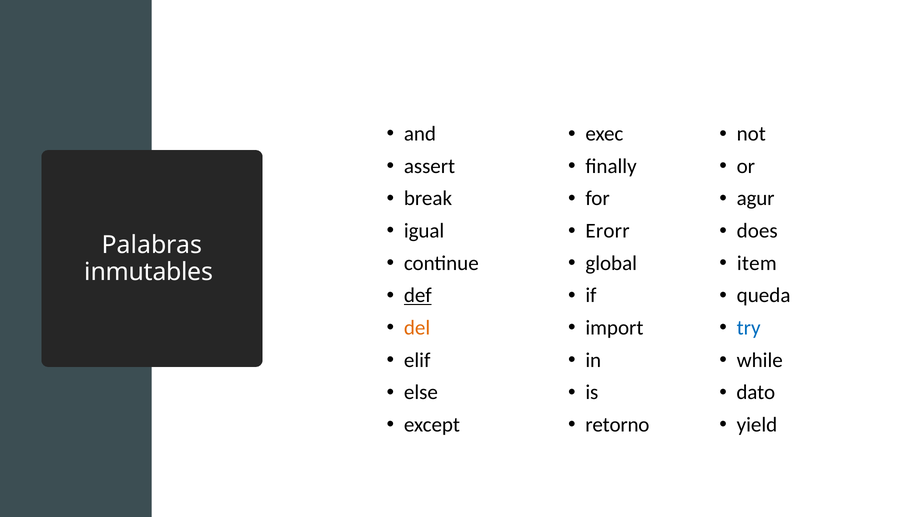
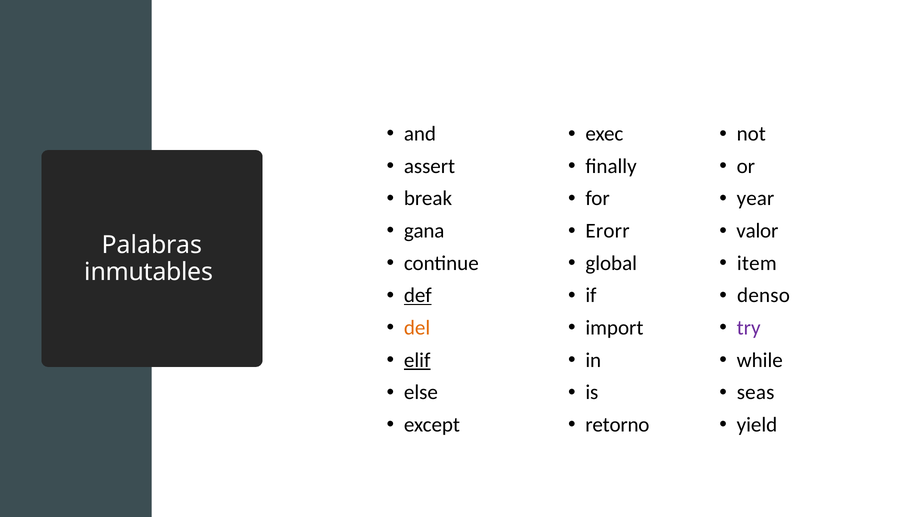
agur: agur -> year (755, 199)
igual: igual -> gana (424, 231)
does: does -> valor (757, 231)
queda: queda -> denso (763, 295)
try colour: blue -> purple (749, 328)
elif underline: none -> present (417, 360)
dato: dato -> seas (756, 392)
